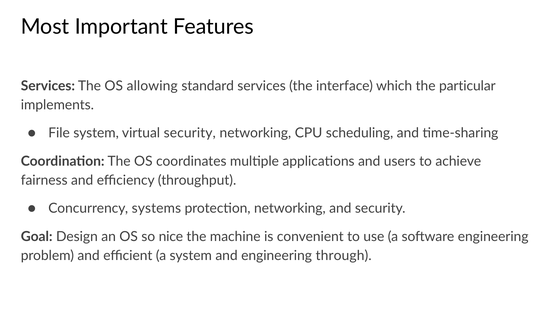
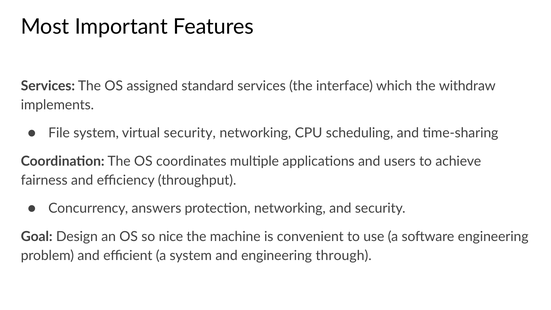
allowing: allowing -> assigned (152, 86)
particular: particular -> withdraw (467, 86)
systems: systems -> answers (156, 208)
